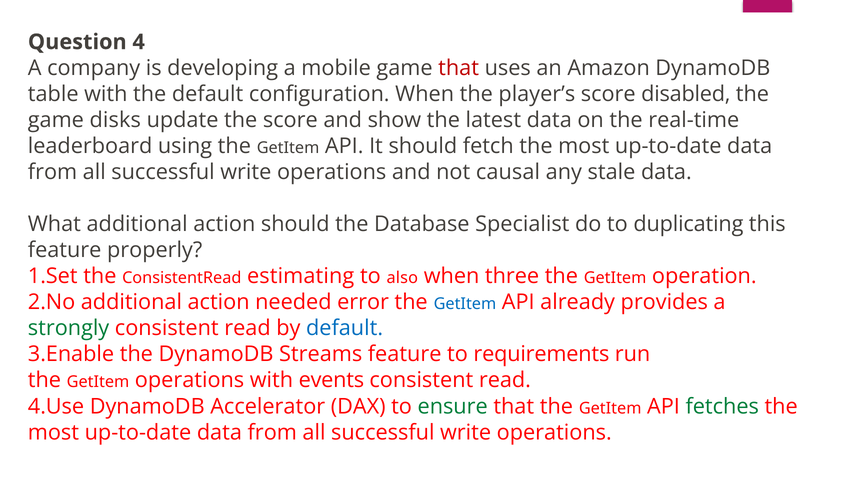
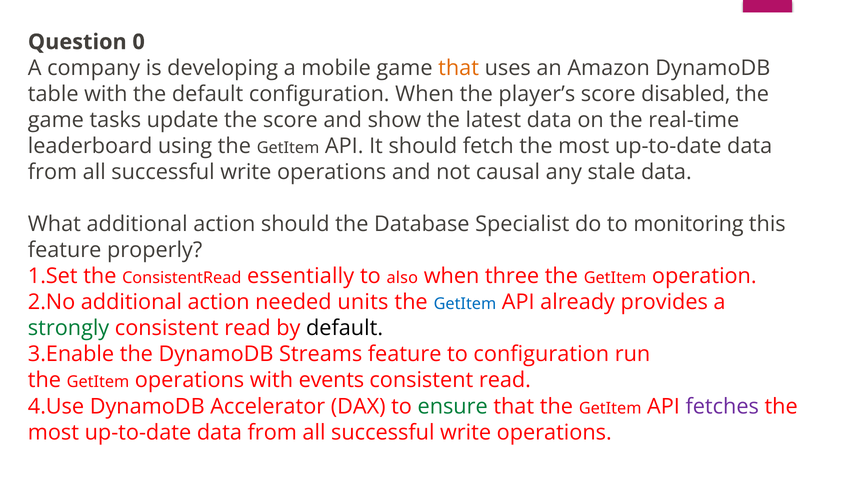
4: 4 -> 0 (139, 42)
that colour: red -> orange (459, 68)
disks: disks -> tasks (115, 120)
duplicating: duplicating -> monitoring (688, 224)
estimating: estimating -> essentially (301, 276)
error: error -> units (363, 302)
default colour: blue -> black (345, 328)
to requirements: requirements -> configuration (541, 354)
fetches colour: green -> purple (722, 407)
